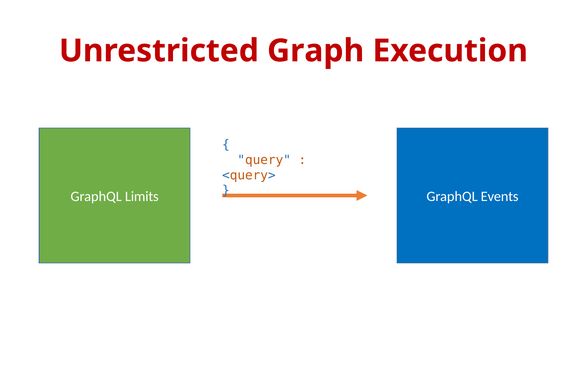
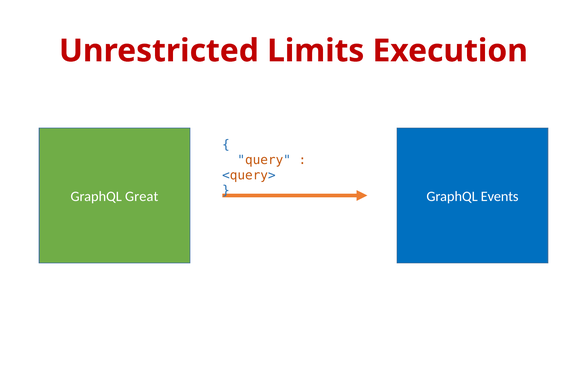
Graph: Graph -> Limits (316, 51)
Limits: Limits -> Great (142, 197)
